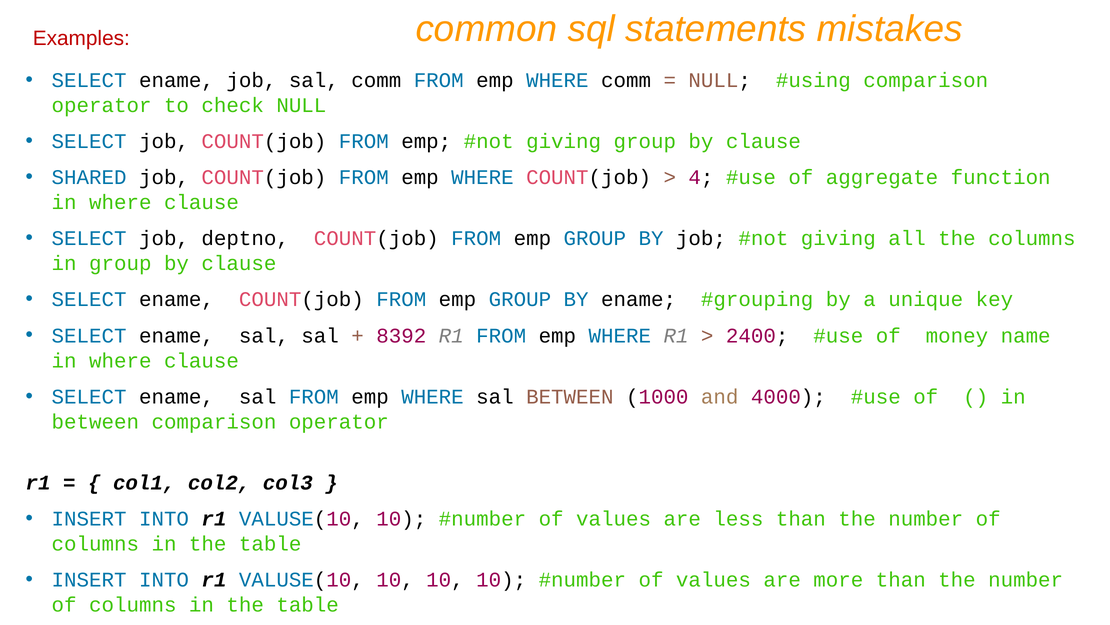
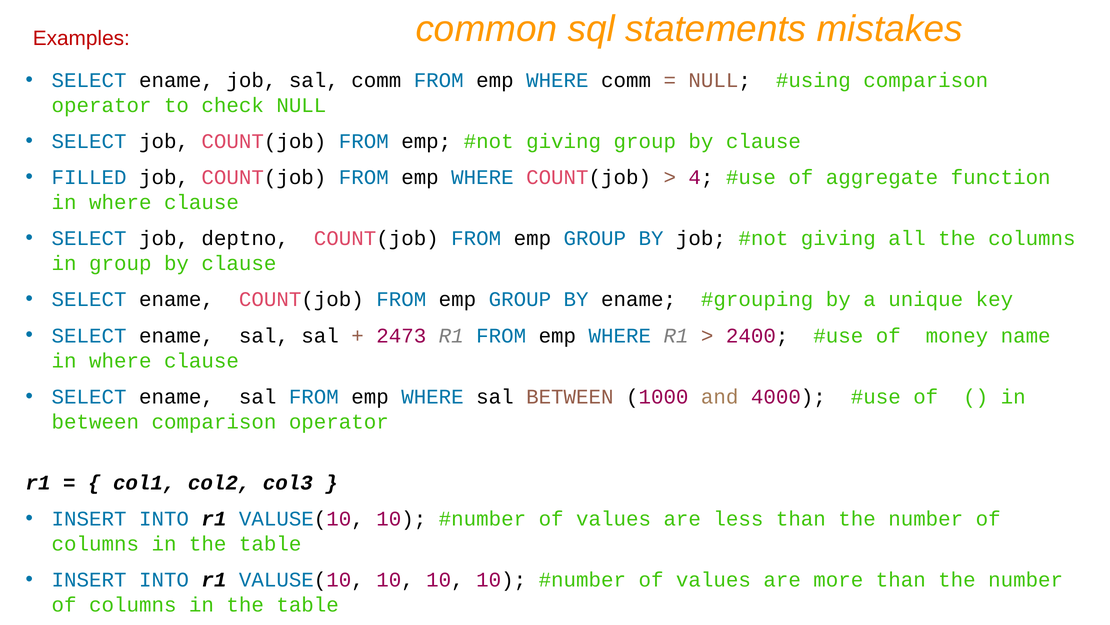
SHARED: SHARED -> FILLED (89, 177)
8392: 8392 -> 2473 (401, 335)
